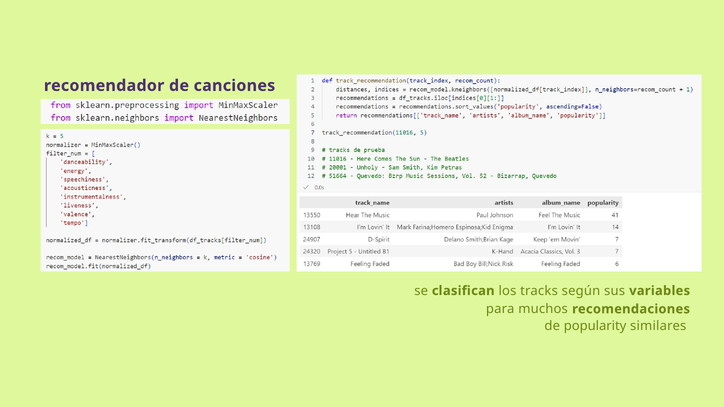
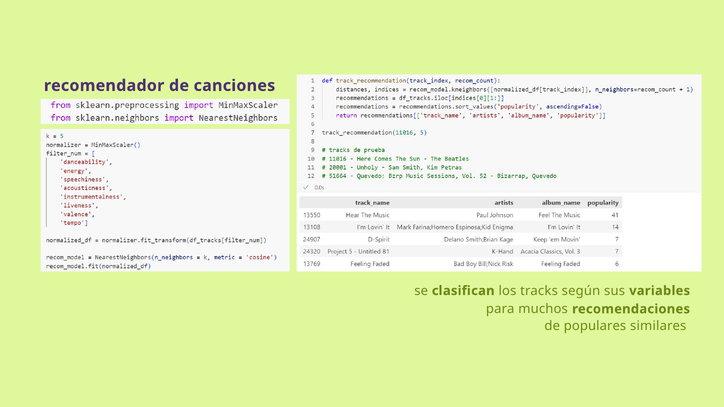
popularity: popularity -> populares (595, 326)
